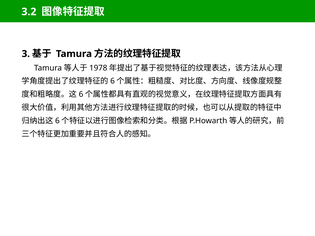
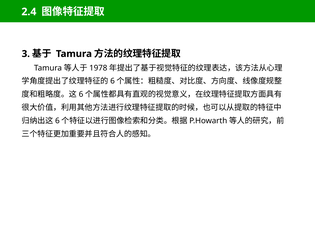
3.2: 3.2 -> 2.4 (29, 12)
